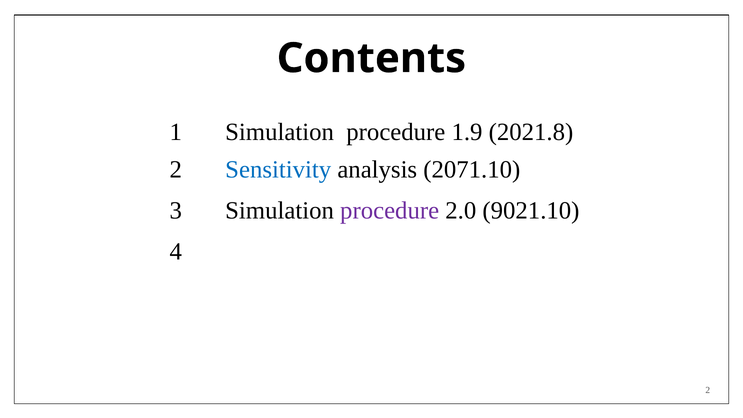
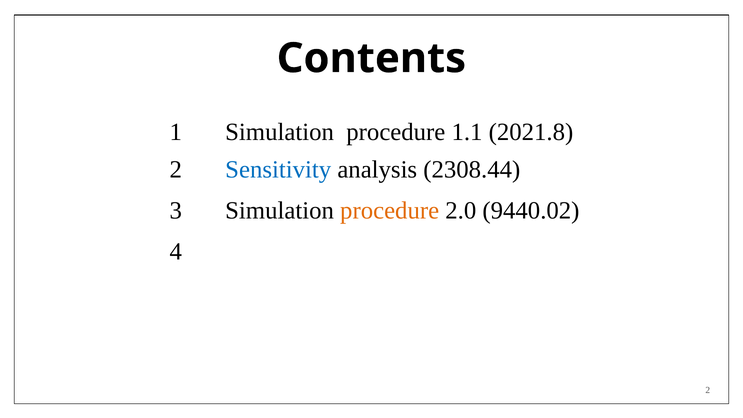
1.9: 1.9 -> 1.1 (467, 132)
2071.10: 2071.10 -> 2308.44 (472, 170)
procedure colour: purple -> orange (390, 211)
9021.10: 9021.10 -> 9440.02 (531, 211)
